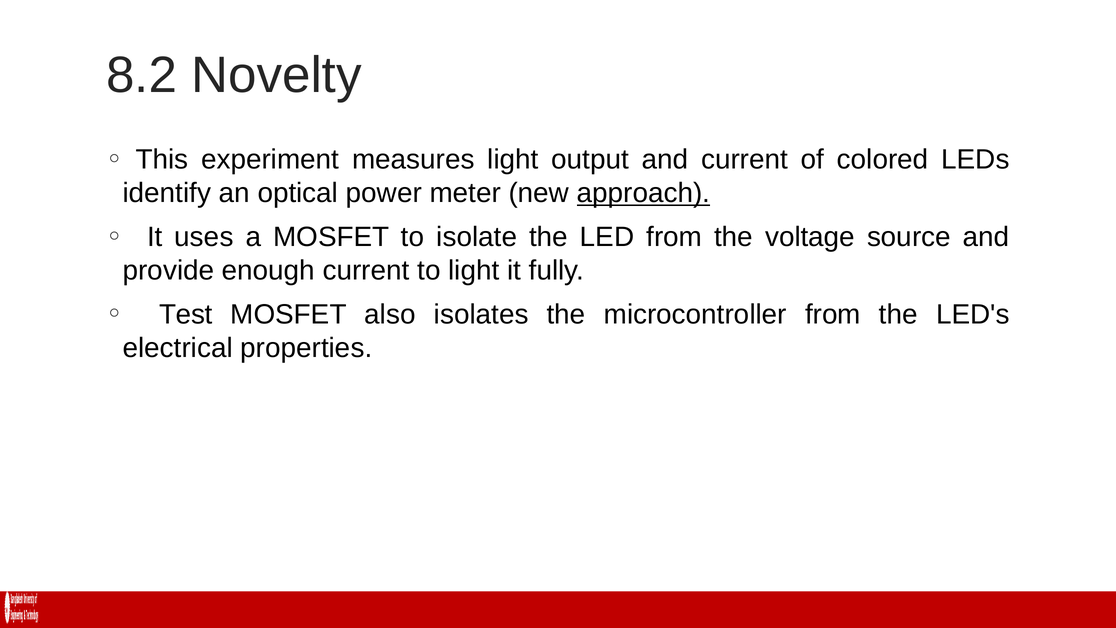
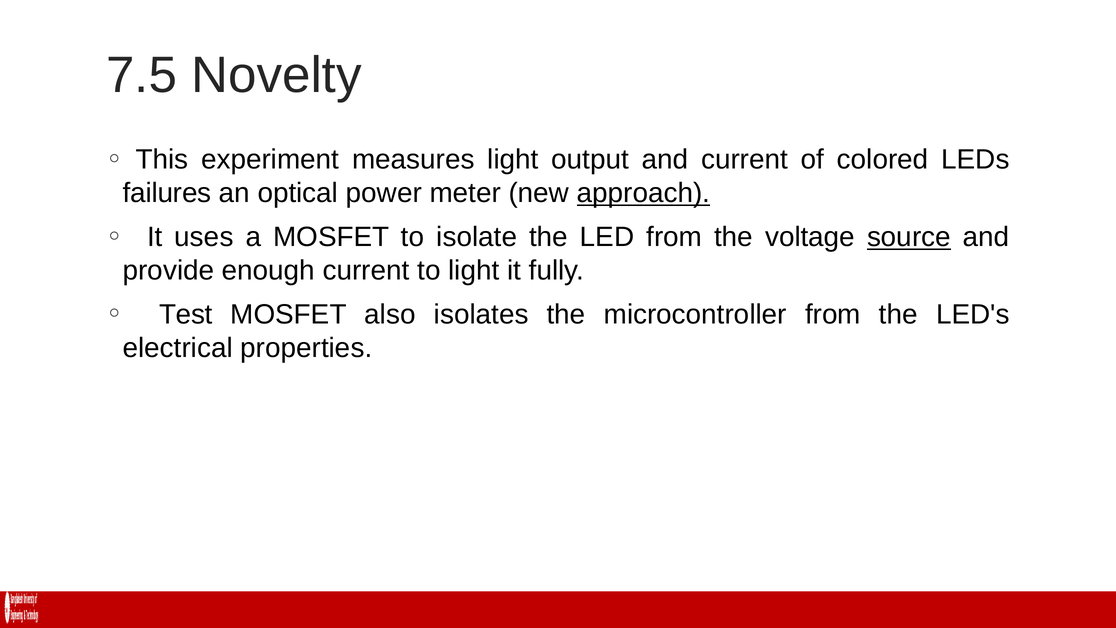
8.2: 8.2 -> 7.5 (142, 75)
identify: identify -> failures (167, 193)
source underline: none -> present (909, 237)
